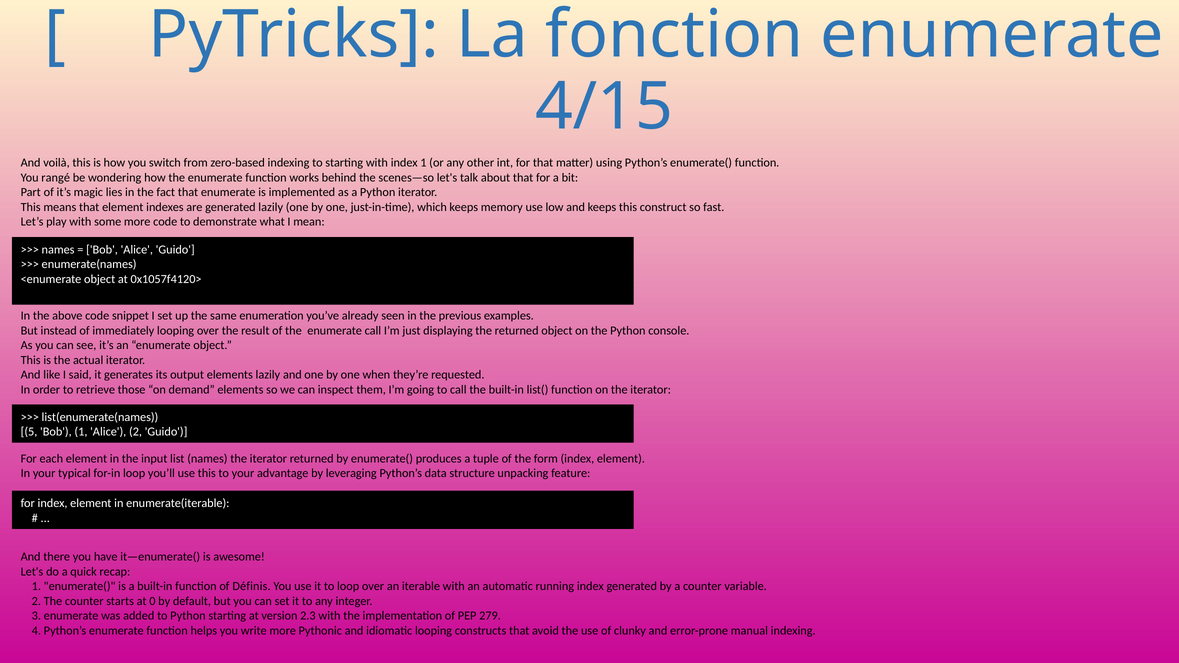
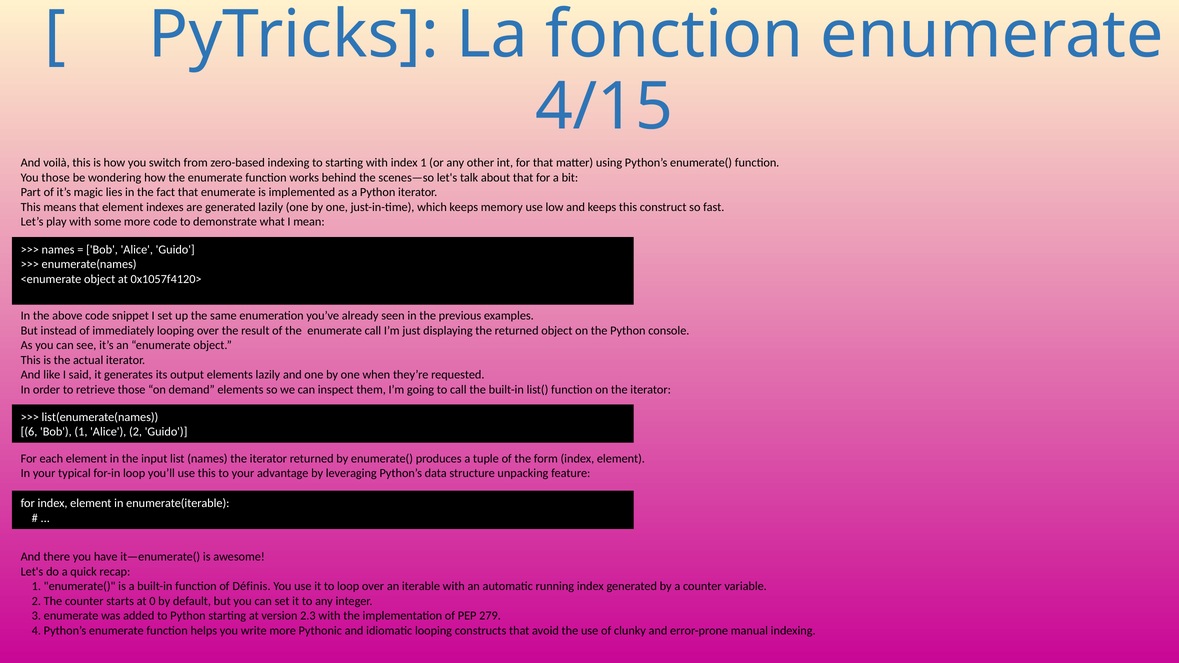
You rangé: rangé -> those (56, 178)
5: 5 -> 6 (29, 432)
